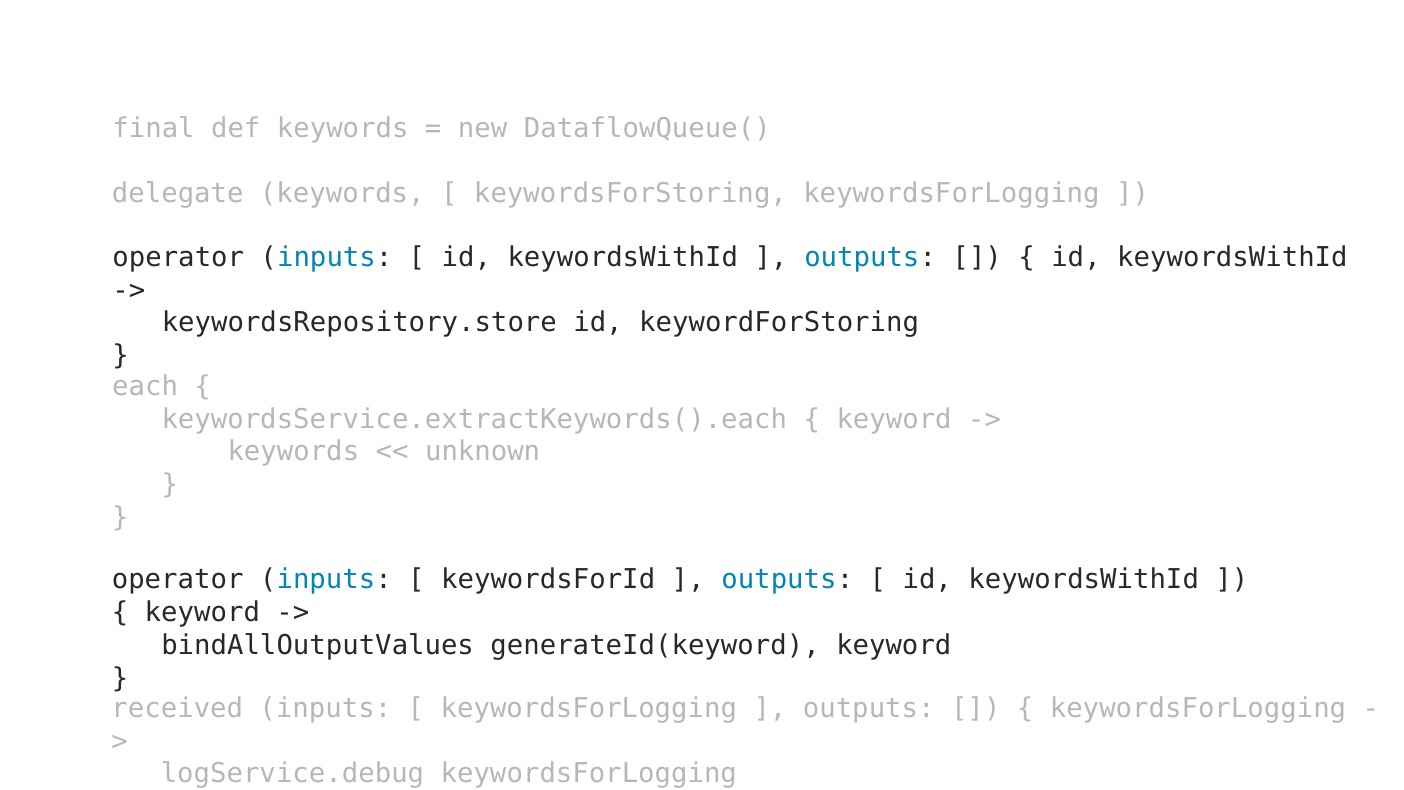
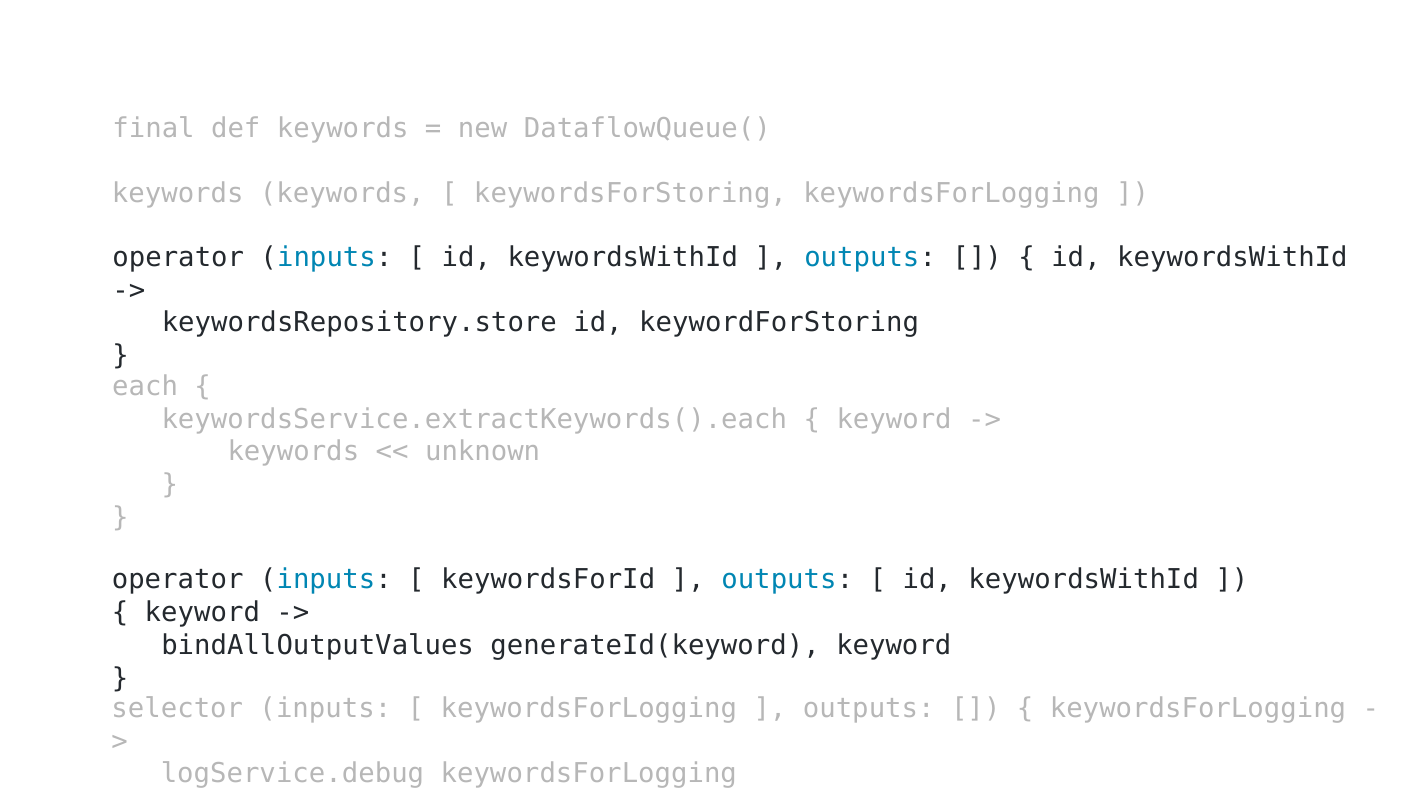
delegate: delegate -> keywords (178, 193)
received: received -> selector (177, 708)
